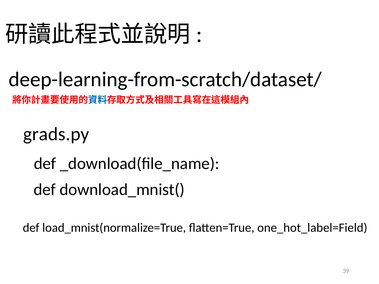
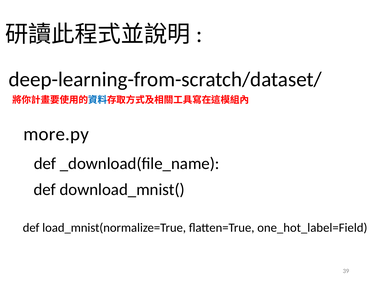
grads.py: grads.py -> more.py (56, 134)
